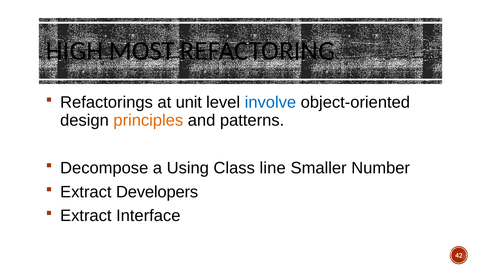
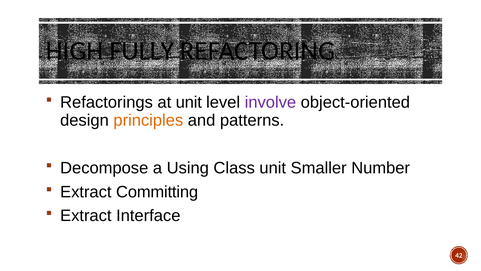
MOST: MOST -> FULLY (142, 51)
involve colour: blue -> purple (270, 102)
Class line: line -> unit (273, 168)
Developers: Developers -> Committing (157, 192)
